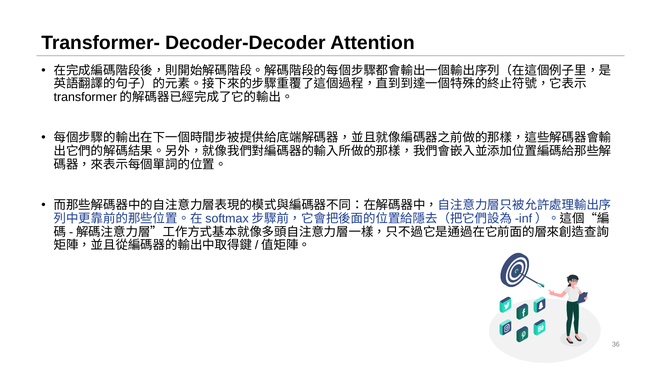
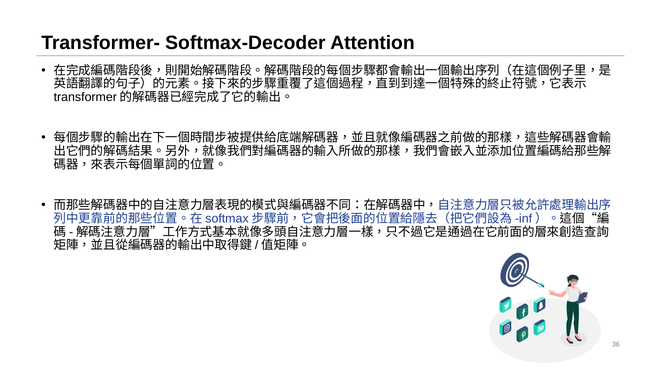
Decoder-Decoder: Decoder-Decoder -> Softmax-Decoder (245, 43)
